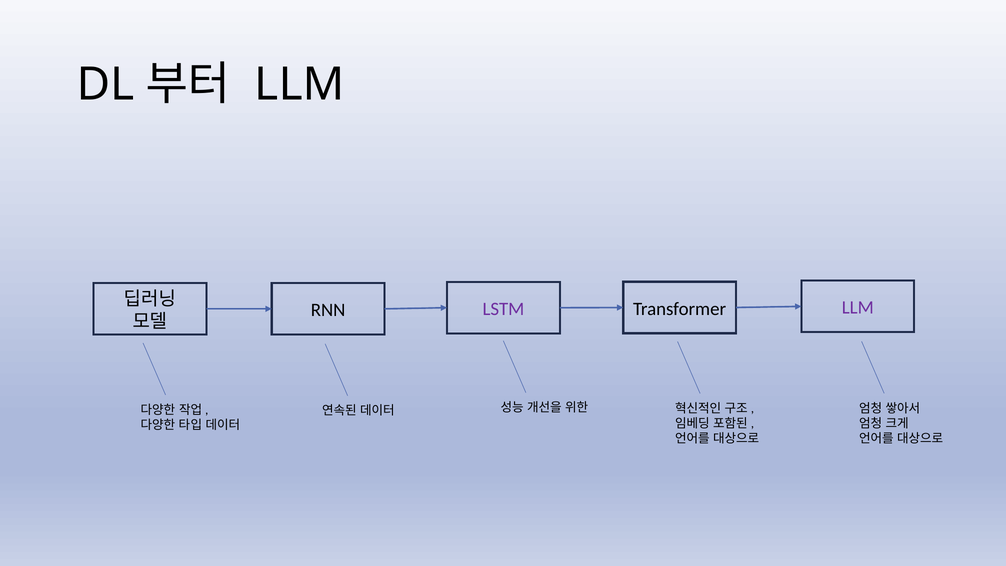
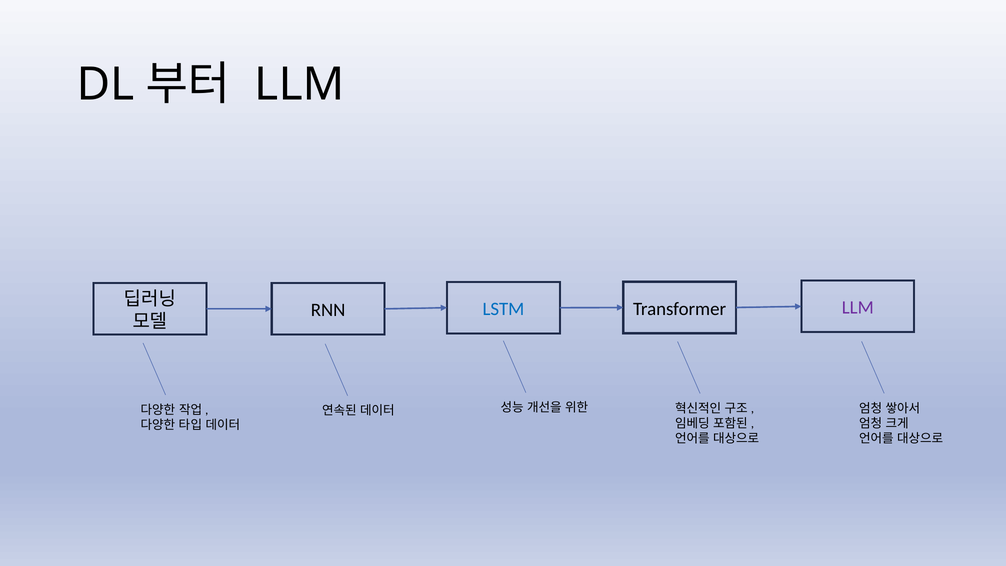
LSTM colour: purple -> blue (503, 309)
